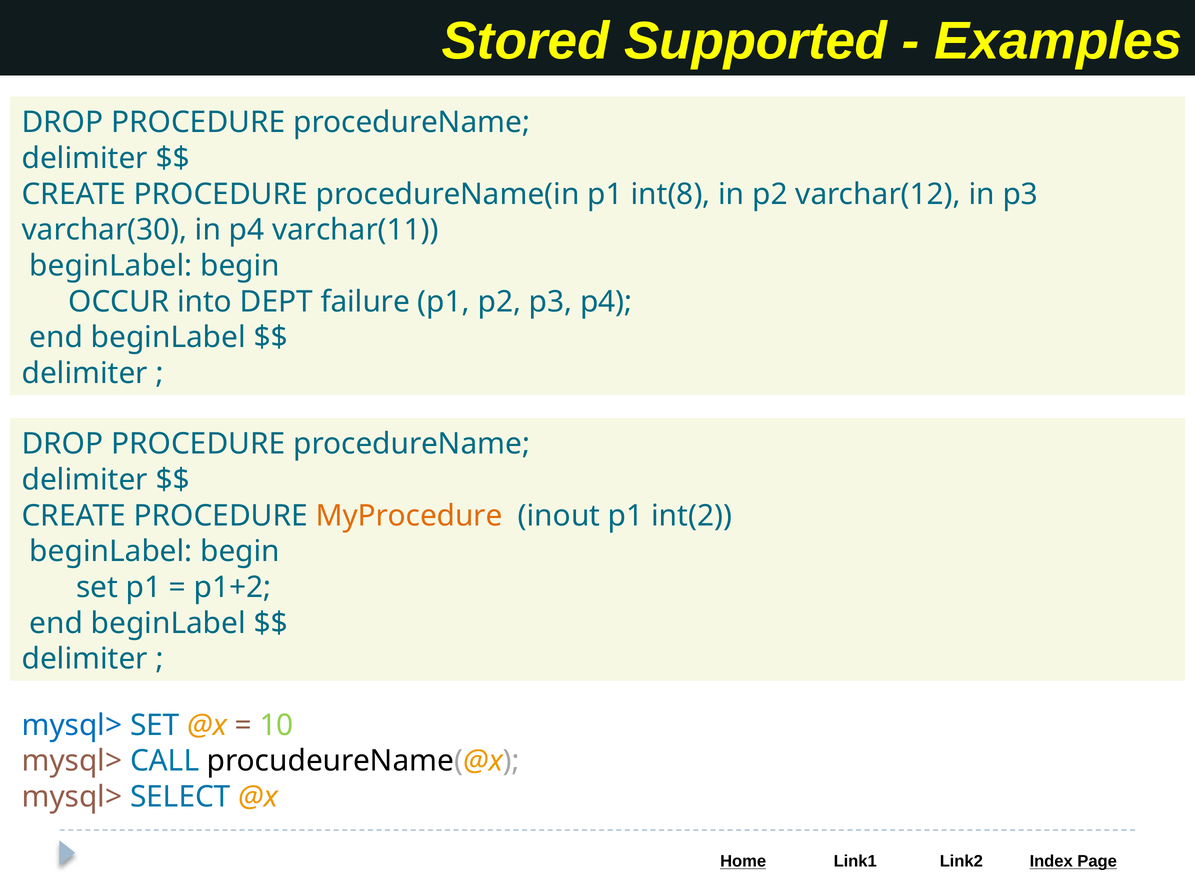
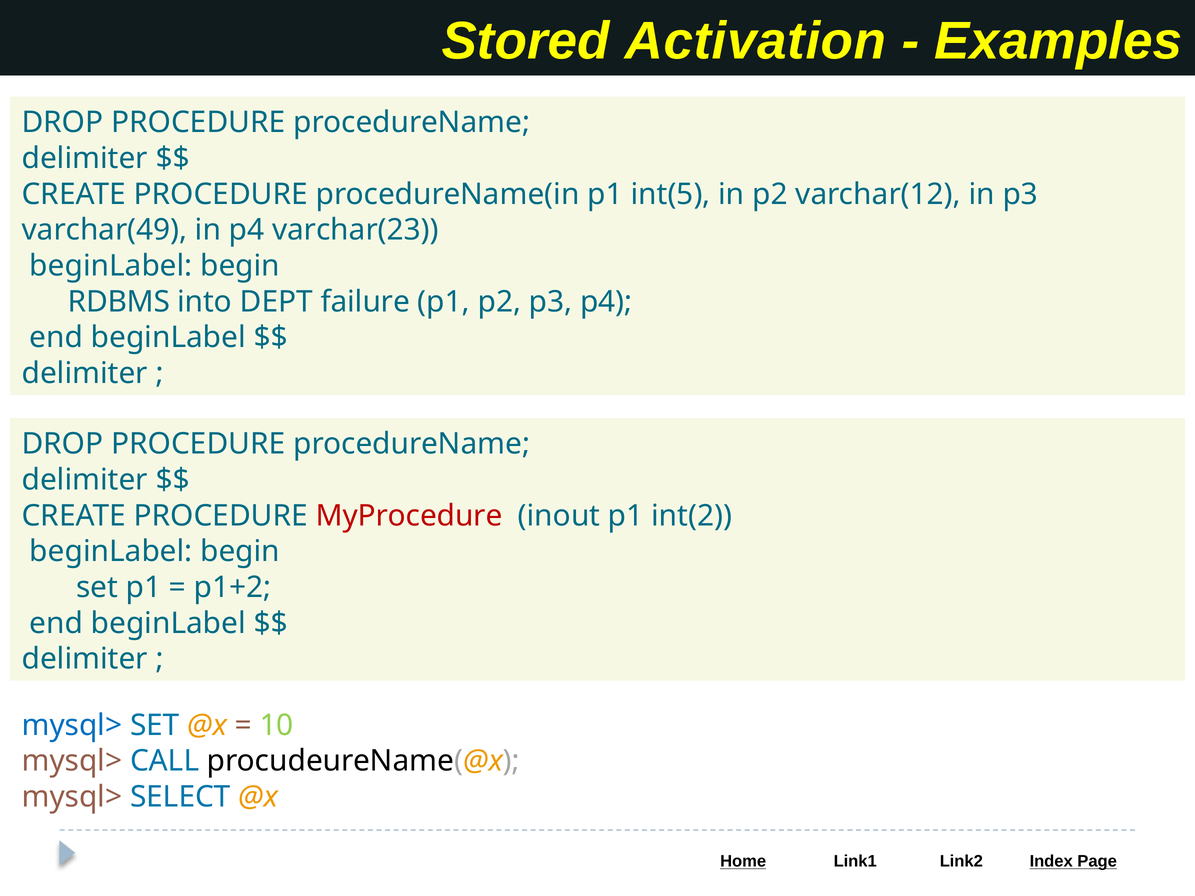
Supported: Supported -> Activation (755, 41)
int(8: int(8 -> int(5 (671, 194)
varchar(30: varchar(30 -> varchar(49 (104, 230)
varchar(11: varchar(11 -> varchar(23 (355, 230)
OCCUR: OCCUR -> RDBMS (119, 302)
MyProcedure colour: orange -> red (409, 516)
